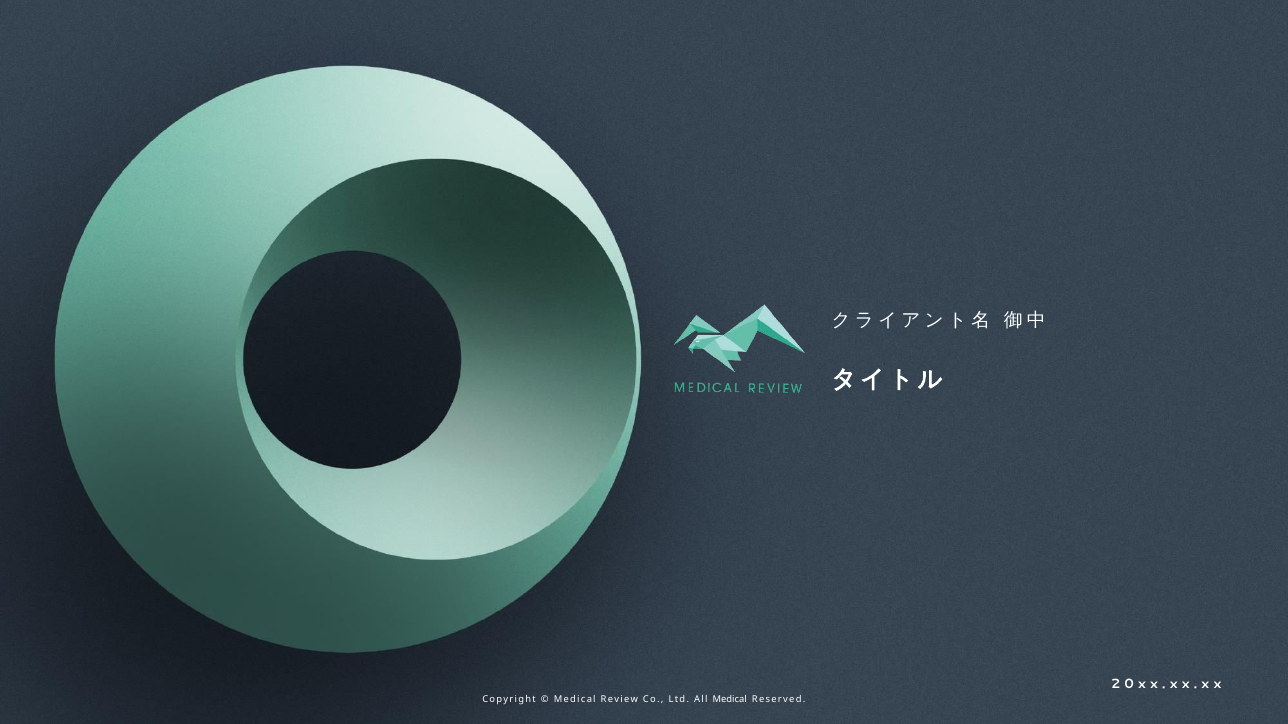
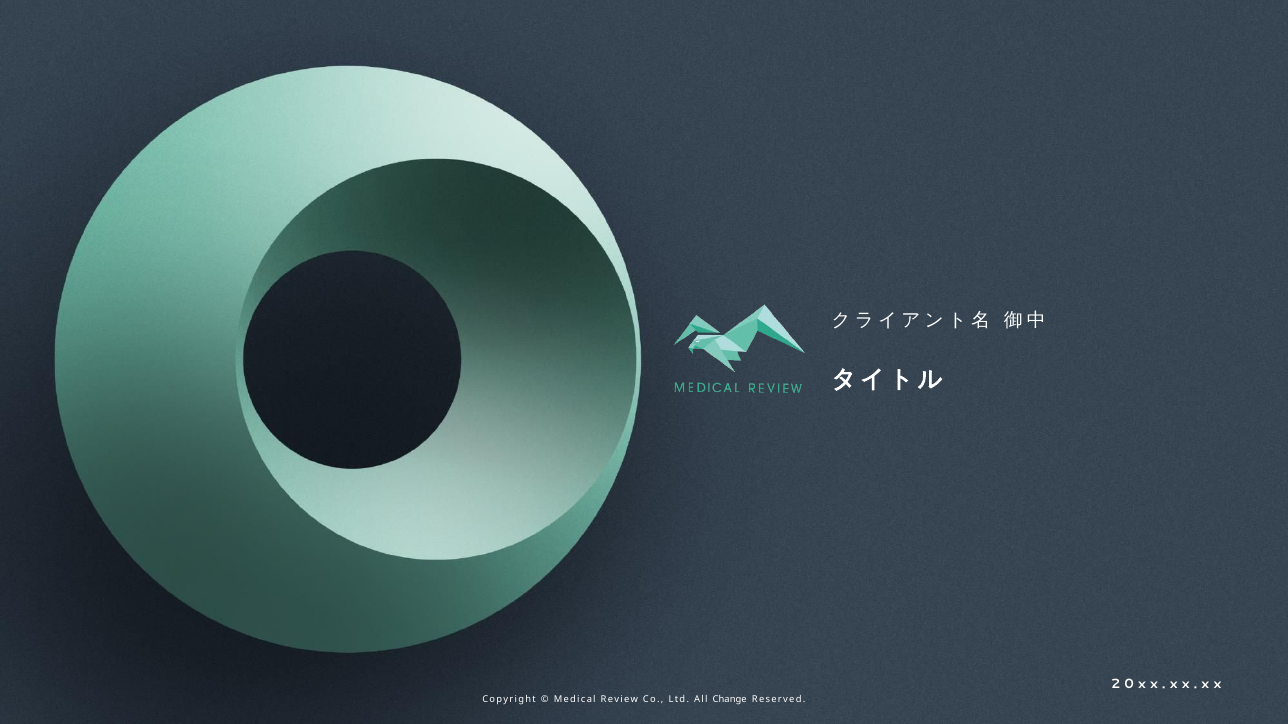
All Medical: Medical -> Change (730, 700)
